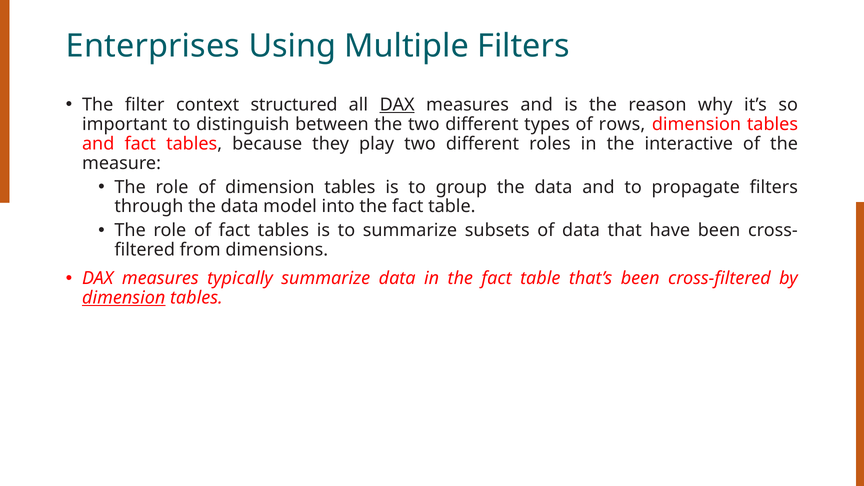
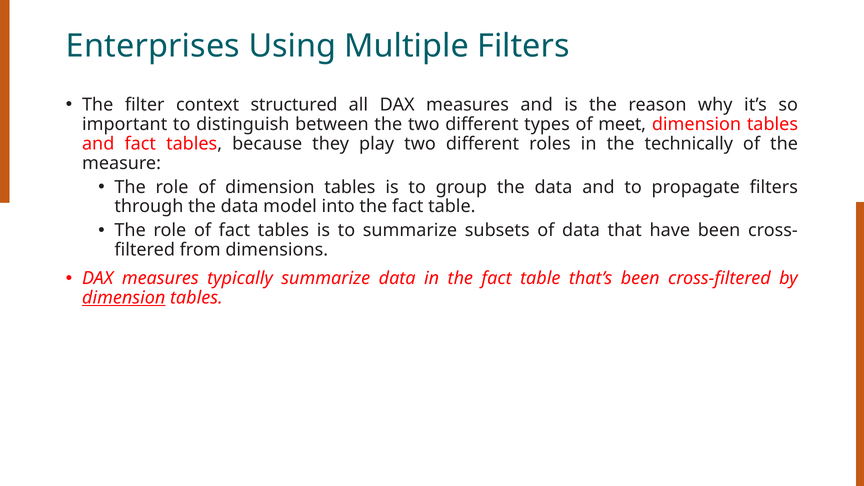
DAX underline: present -> none (397, 105)
rows: rows -> meet (622, 124)
interactive: interactive -> technically (689, 144)
